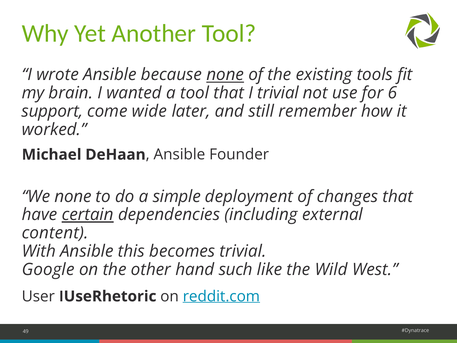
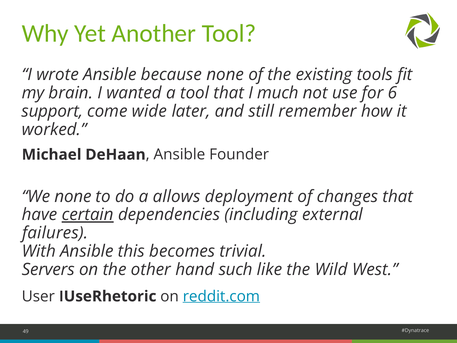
none underline: present -> none (225, 75)
I trivial: trivial -> much (278, 93)
simple: simple -> allows (177, 196)
content: content -> failures (55, 233)
Google: Google -> Servers (48, 269)
